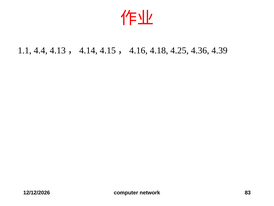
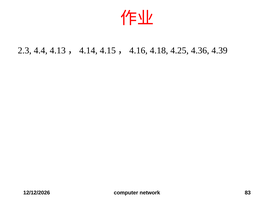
1.1: 1.1 -> 2.3 (25, 50)
